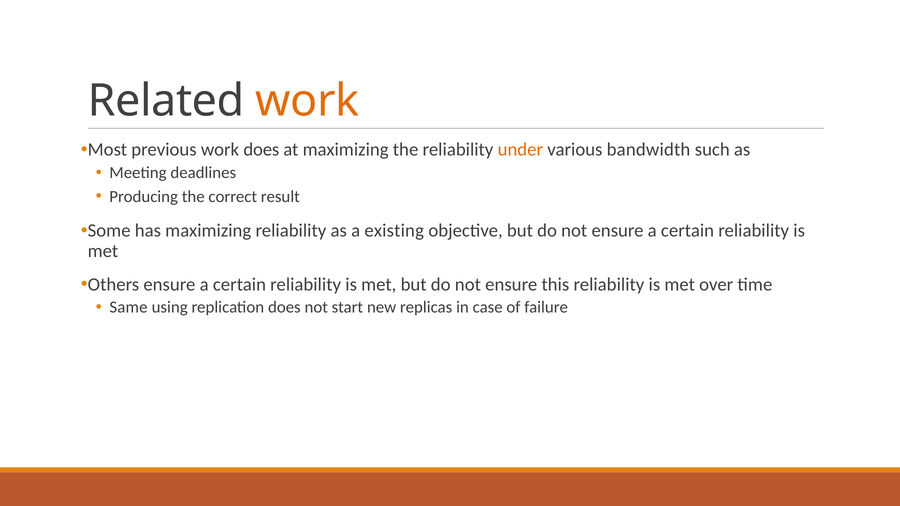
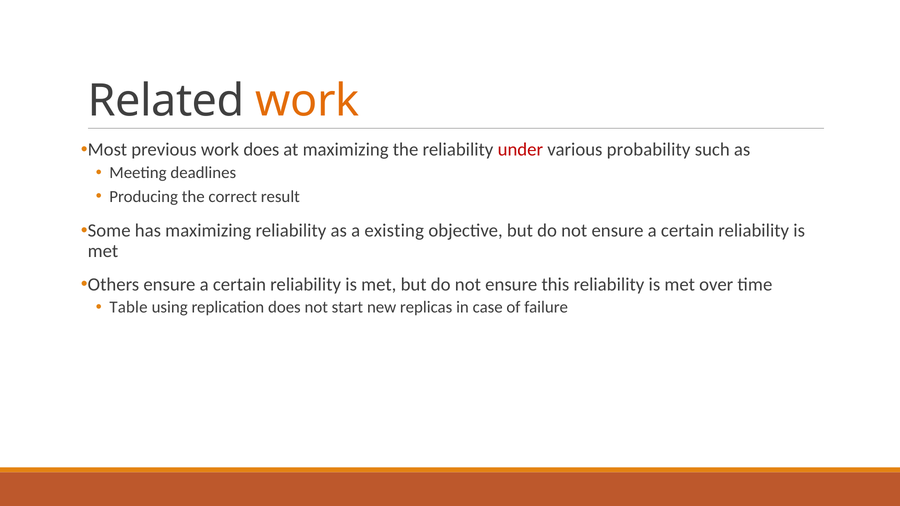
under colour: orange -> red (520, 150)
bandwidth: bandwidth -> probability (649, 150)
Same: Same -> Table (128, 308)
